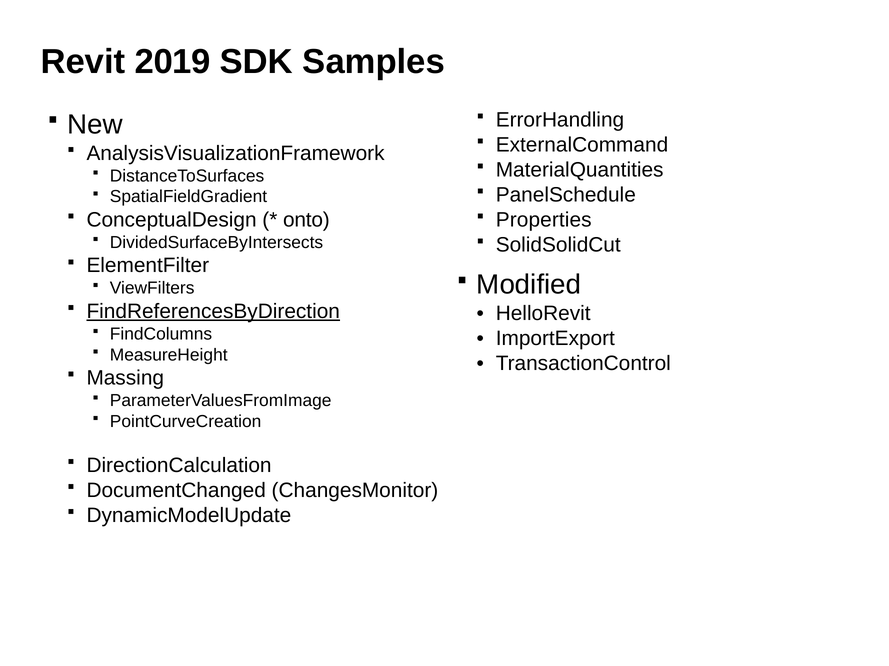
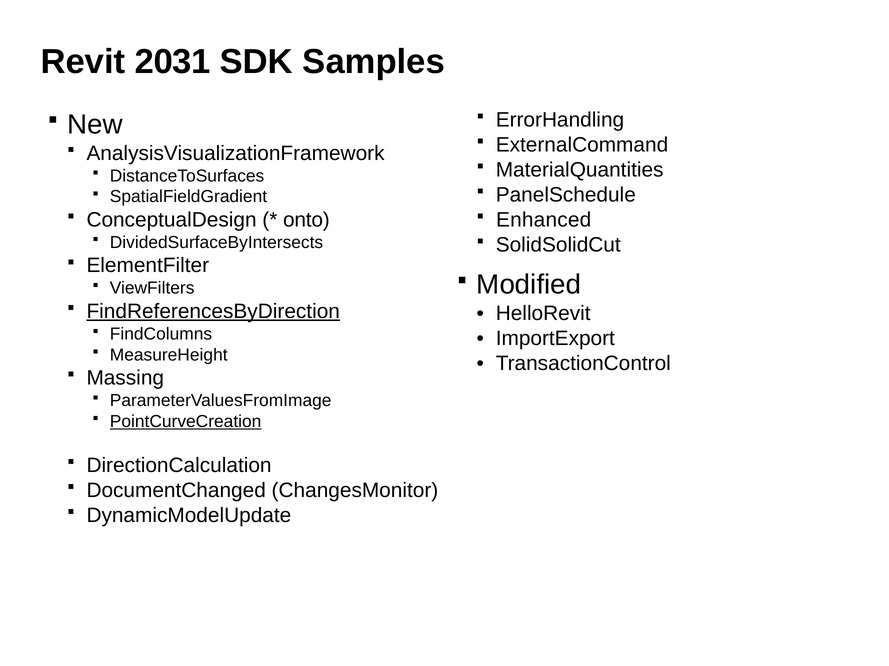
2019: 2019 -> 2031 (173, 62)
Properties: Properties -> Enhanced (544, 220)
PointCurveCreation underline: none -> present (186, 422)
